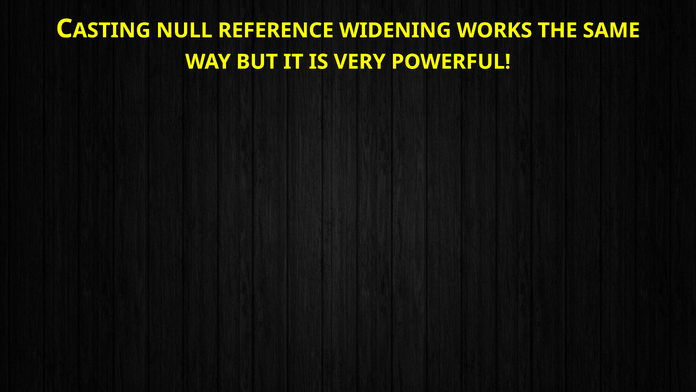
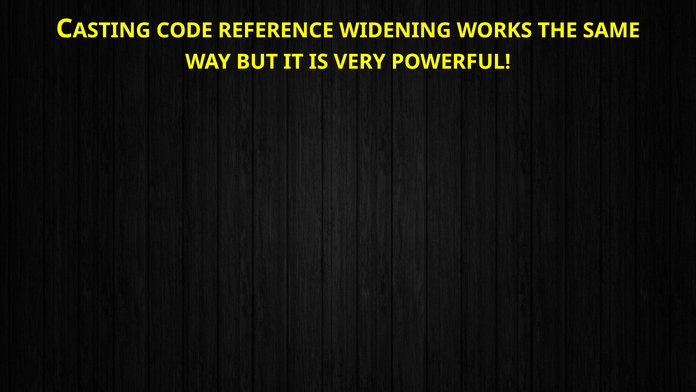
NULL: NULL -> CODE (184, 30)
